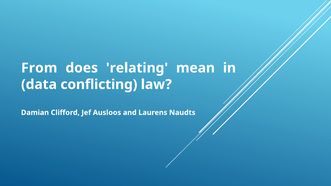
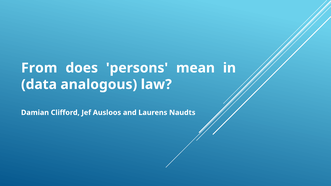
relating: relating -> persons (137, 68)
conflicting: conflicting -> analogous (99, 85)
